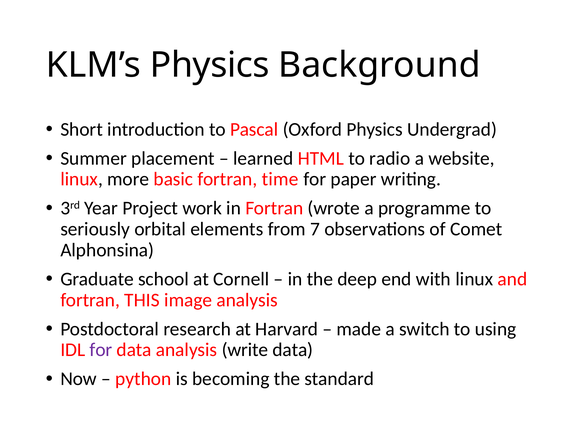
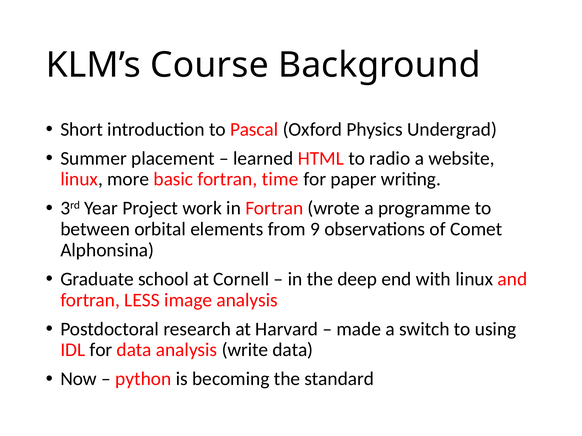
KLM’s Physics: Physics -> Course (209, 65)
seriously: seriously -> between (95, 229)
7: 7 -> 9 (315, 229)
THIS: THIS -> LESS (142, 300)
for colour: purple -> black (101, 350)
